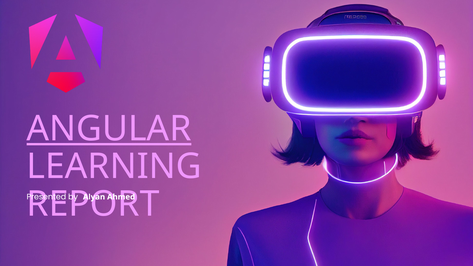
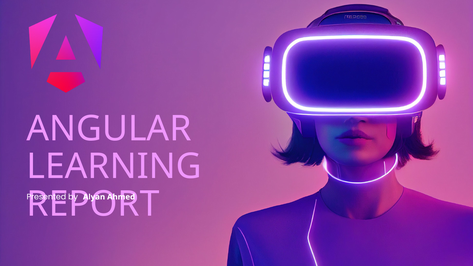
ANGULAR underline: present -> none (109, 129)
